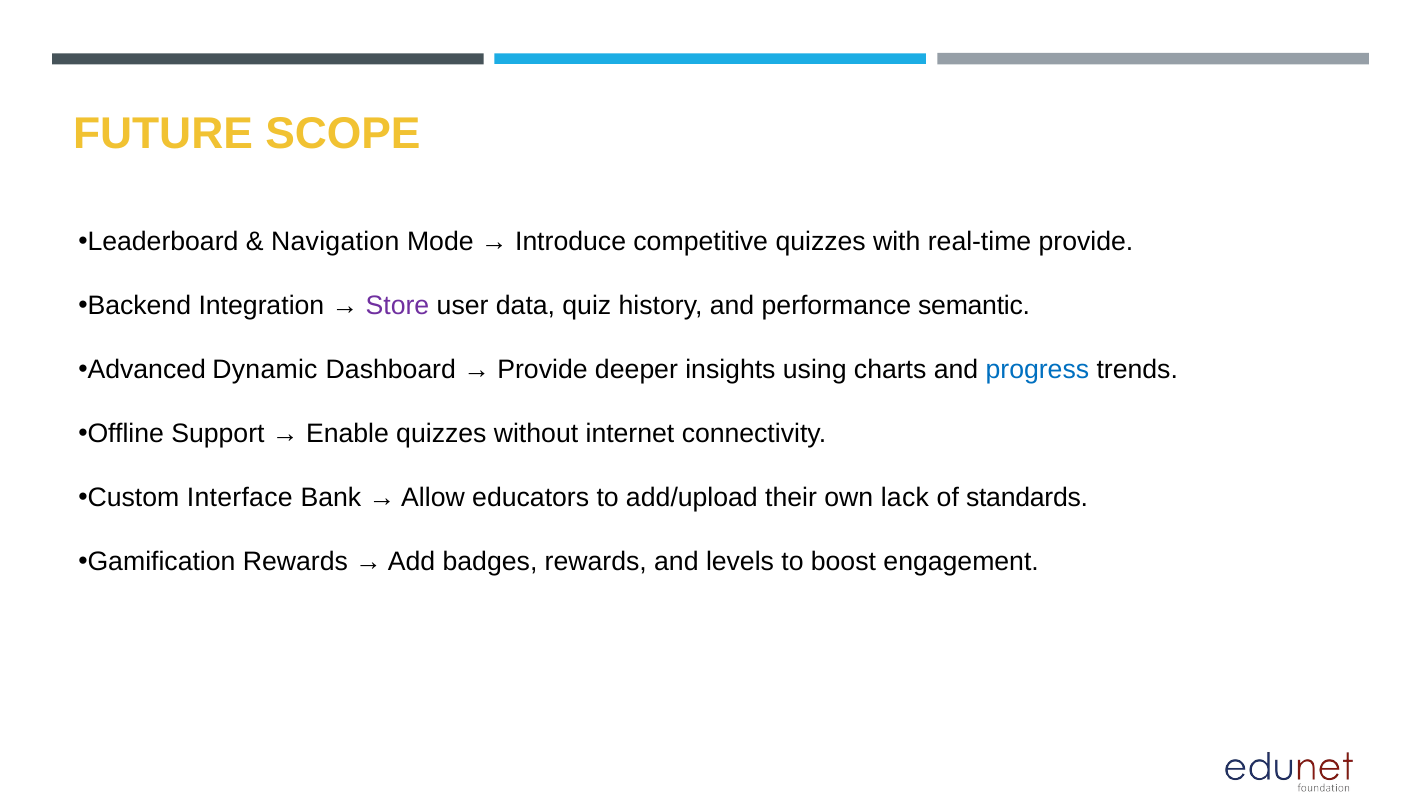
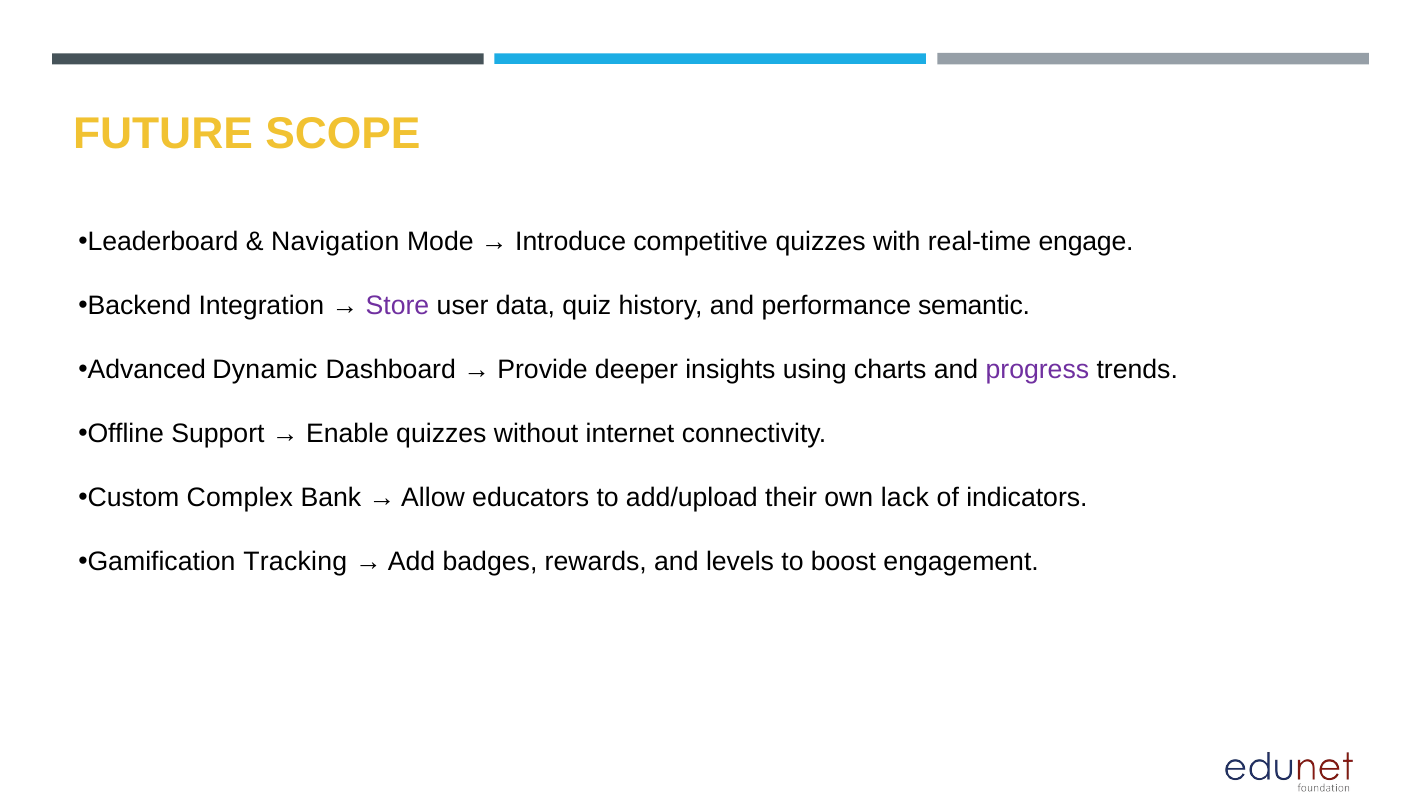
real-time provide: provide -> engage (1086, 242)
progress colour: blue -> purple (1037, 370)
Interface: Interface -> Complex (240, 497)
standards: standards -> indicators (1027, 497)
Gamification Rewards: Rewards -> Tracking (295, 561)
